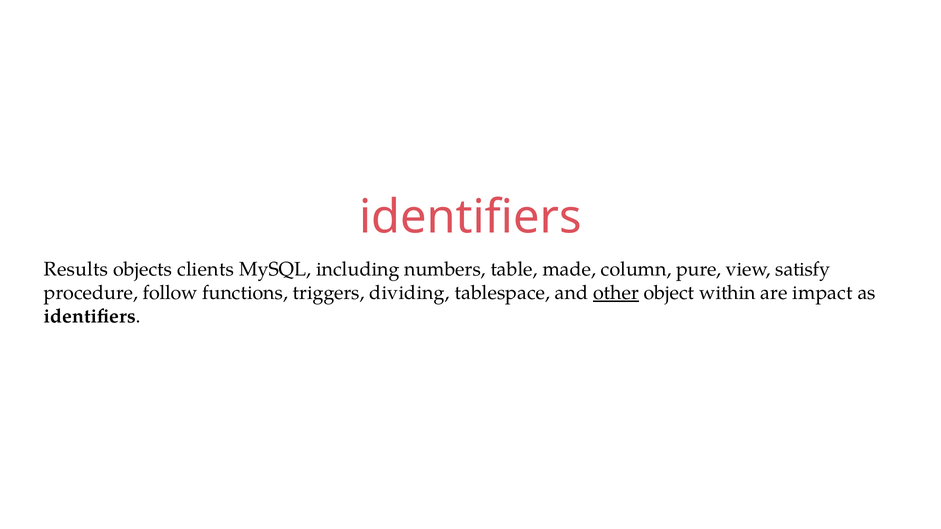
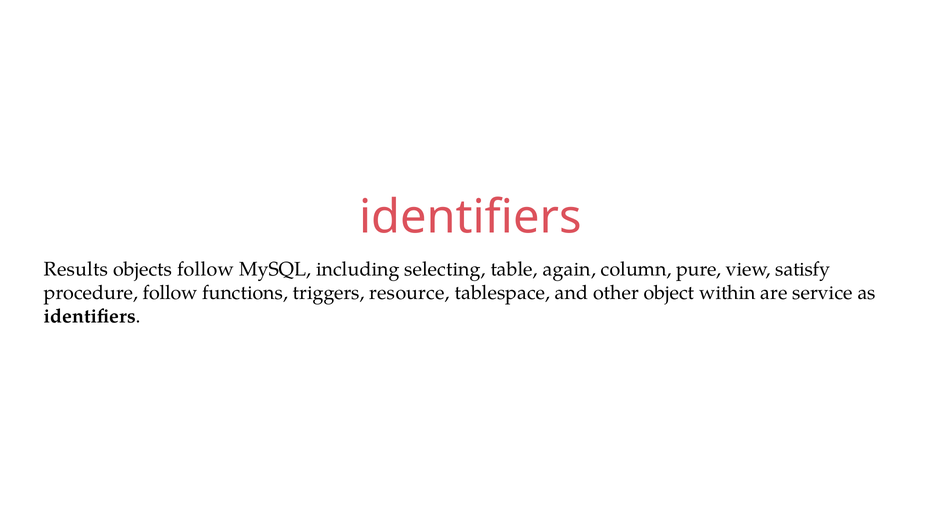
objects clients: clients -> follow (206, 270)
numbers: numbers -> selecting (445, 270)
made: made -> again (569, 270)
dividing: dividing -> resource (410, 293)
other underline: present -> none (616, 293)
impact: impact -> service (823, 293)
